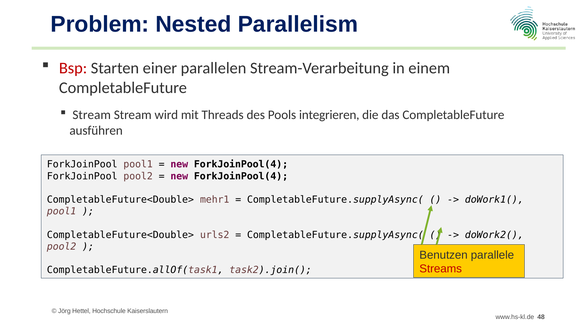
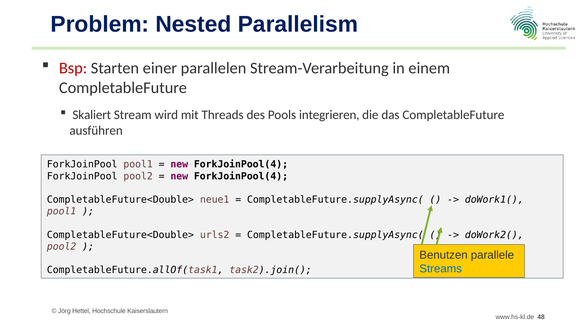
Stream: Stream -> Skaliert (92, 115)
mehr1: mehr1 -> neue1 (215, 200)
Streams colour: red -> blue (441, 269)
